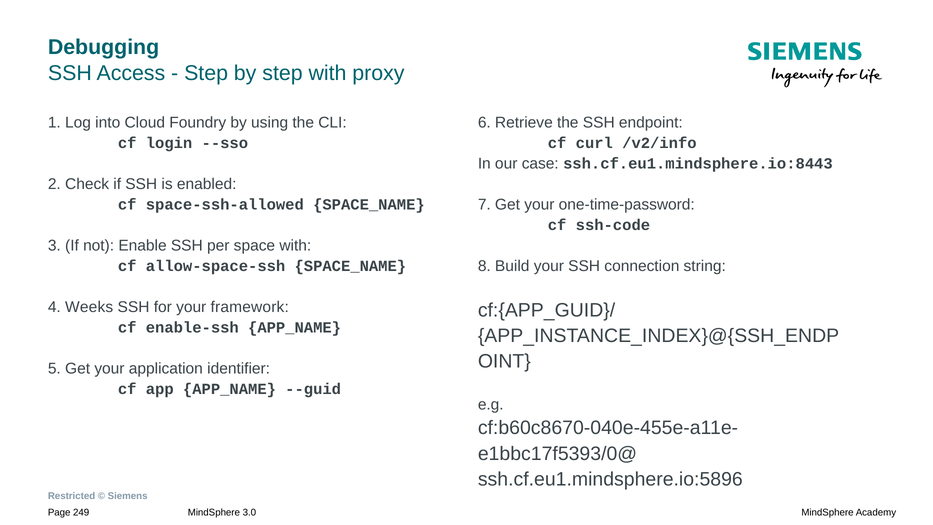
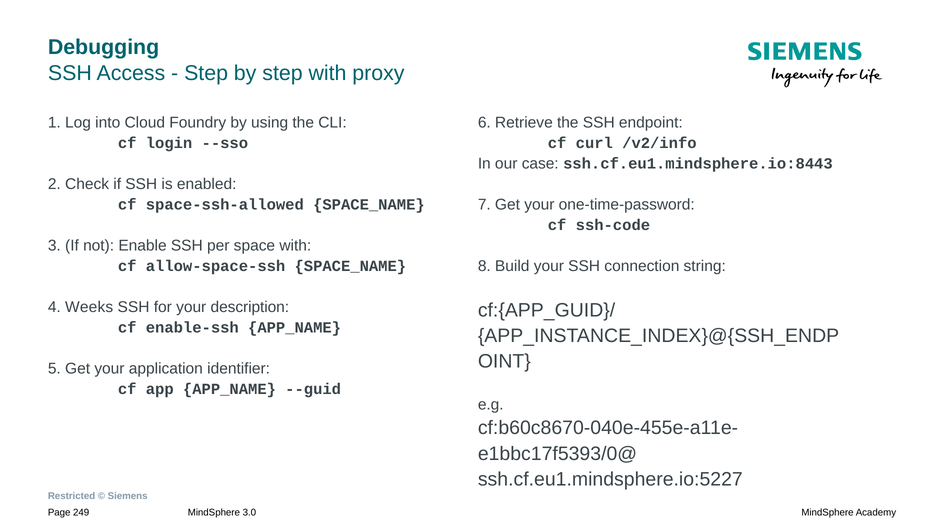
framework: framework -> description (250, 307)
ssh.cf.eu1.mindsphere.io:5896: ssh.cf.eu1.mindsphere.io:5896 -> ssh.cf.eu1.mindsphere.io:5227 (610, 479)
